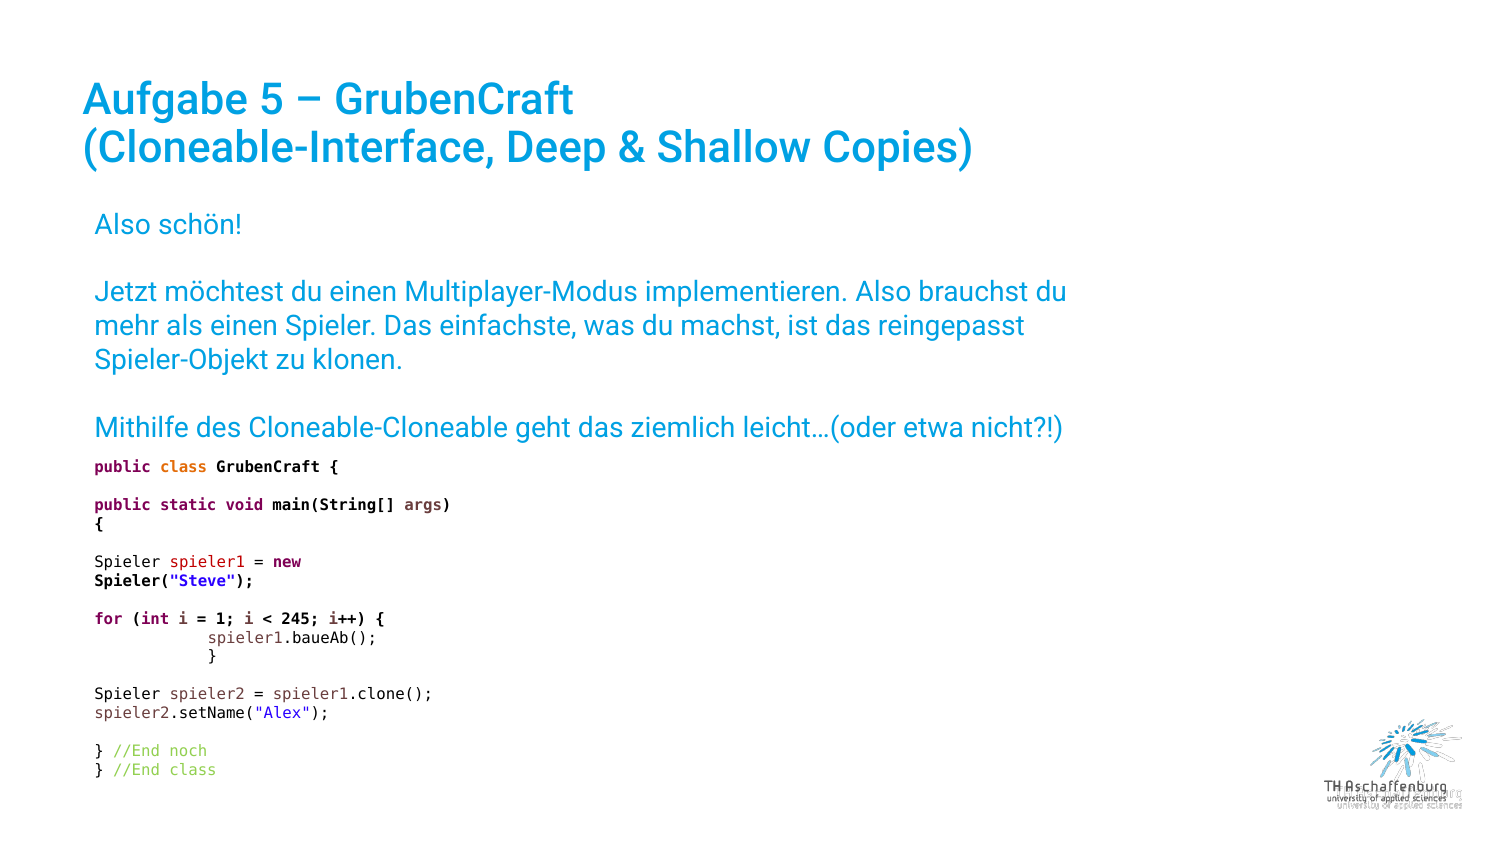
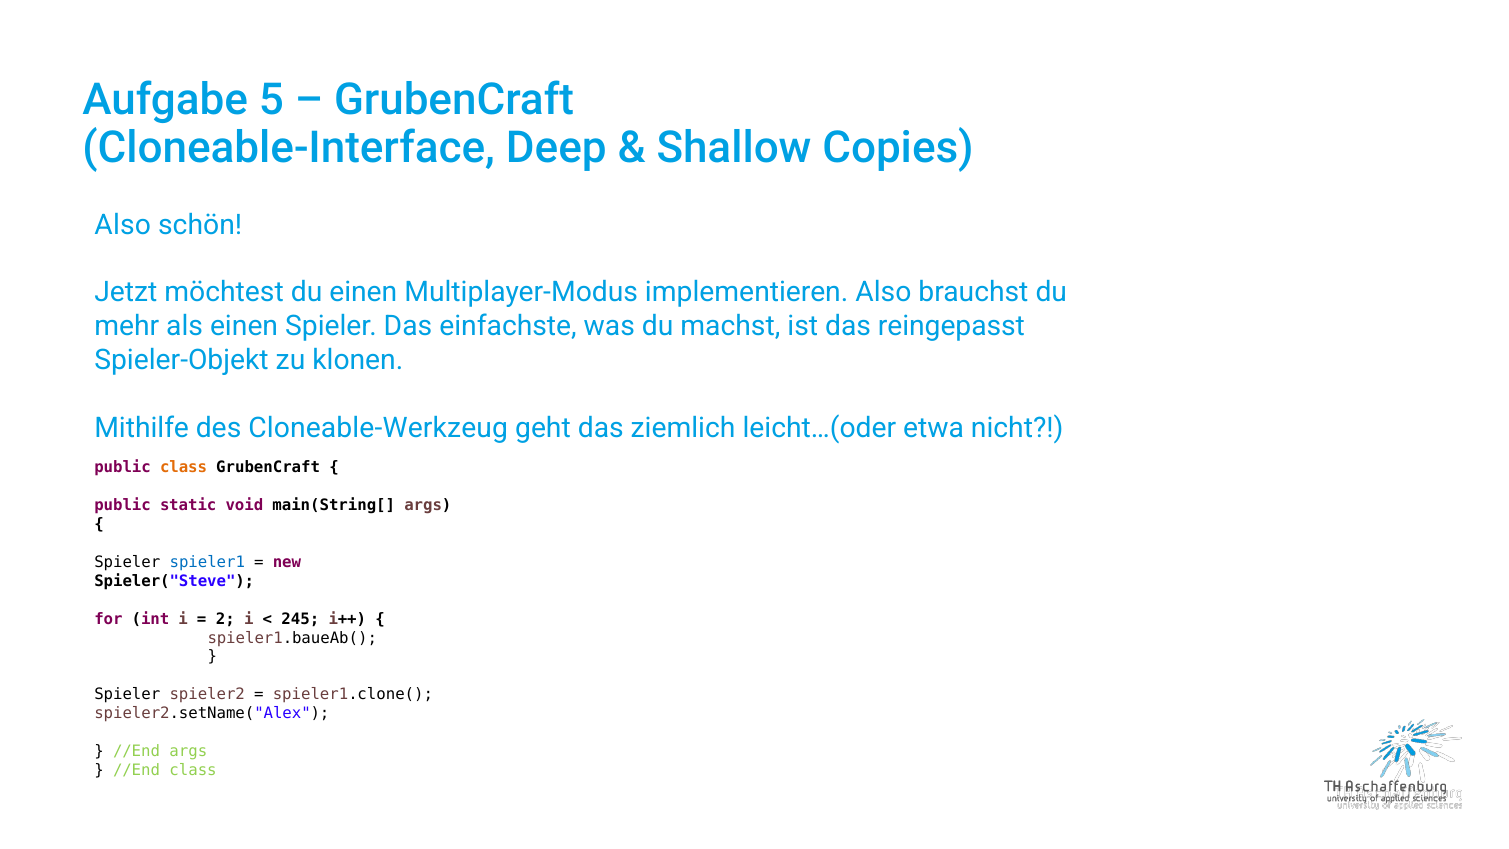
Cloneable-Cloneable: Cloneable-Cloneable -> Cloneable-Werkzeug (378, 428)
spieler1 colour: red -> blue (207, 562)
1: 1 -> 2 (225, 619)
//End noch: noch -> args (188, 751)
